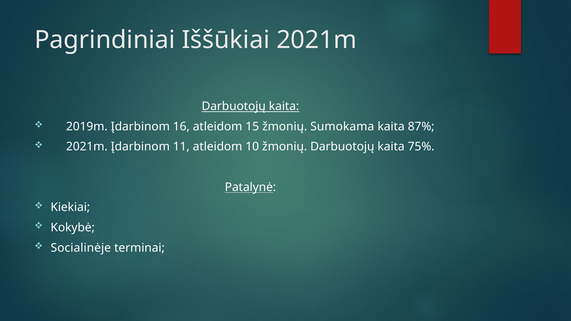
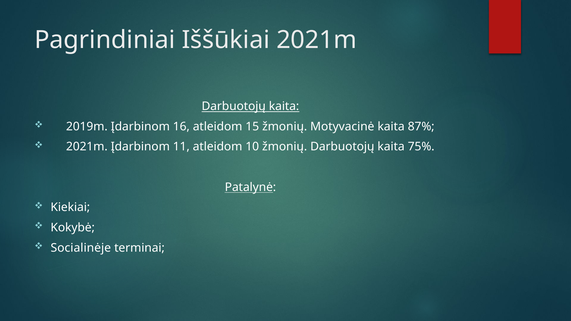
Sumokama: Sumokama -> Motyvacinė (342, 127)
